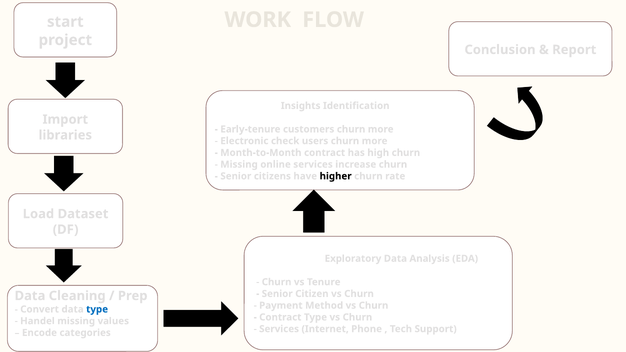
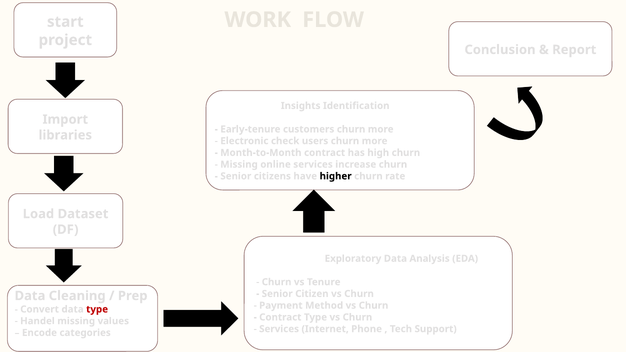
type colour: blue -> red (97, 309)
